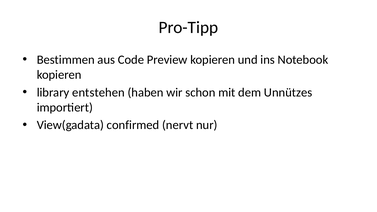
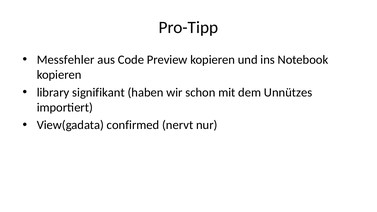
Bestimmen: Bestimmen -> Messfehler (66, 60)
entstehen: entstehen -> signifikant (99, 92)
